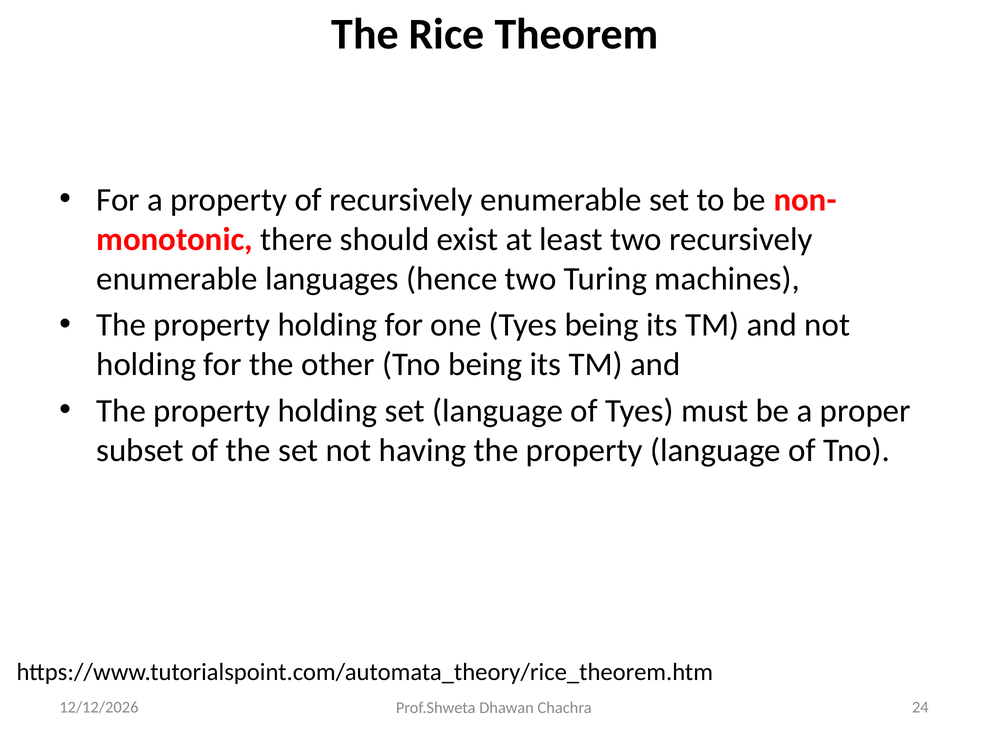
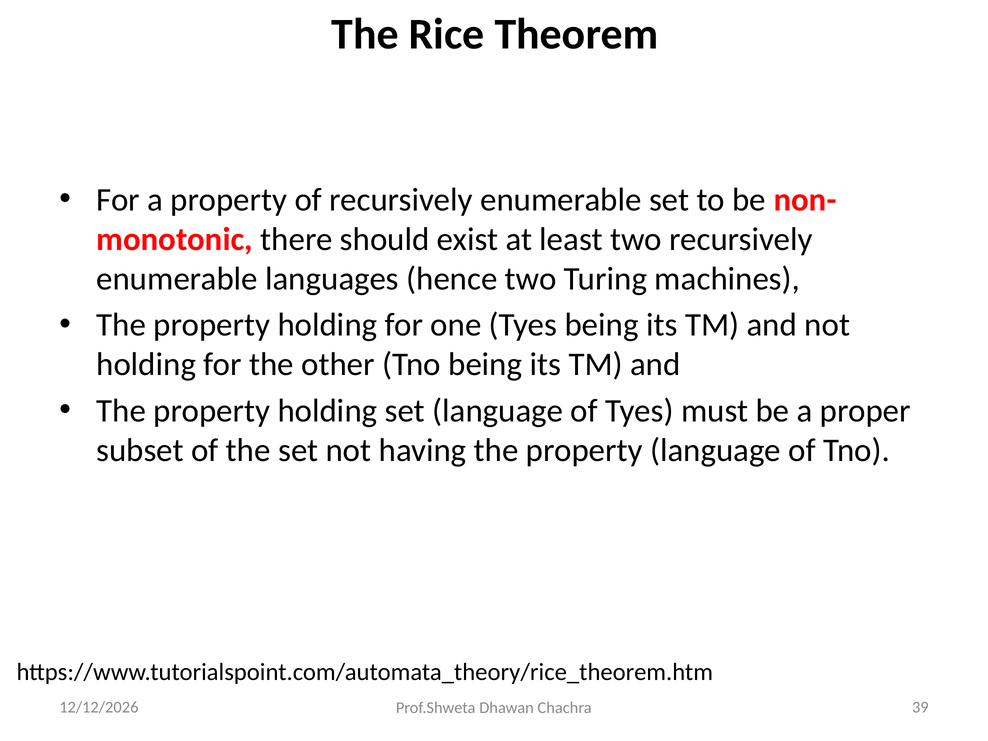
24: 24 -> 39 (920, 707)
